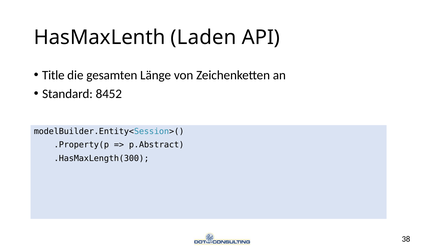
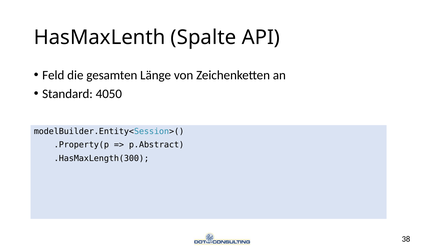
Laden: Laden -> Spalte (204, 37)
Title: Title -> Feld (53, 75)
8452: 8452 -> 4050 (109, 94)
